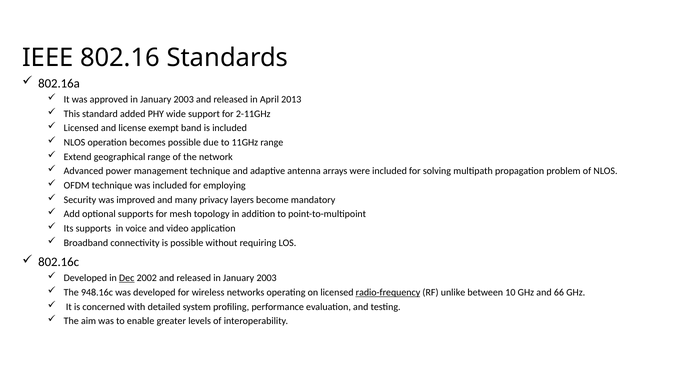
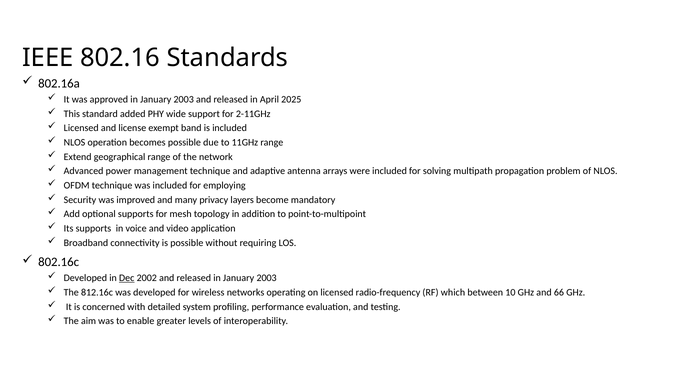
2013: 2013 -> 2025 (291, 99)
948.16c: 948.16c -> 812.16c (97, 292)
radio-frequency underline: present -> none (388, 292)
unlike: unlike -> which (453, 292)
